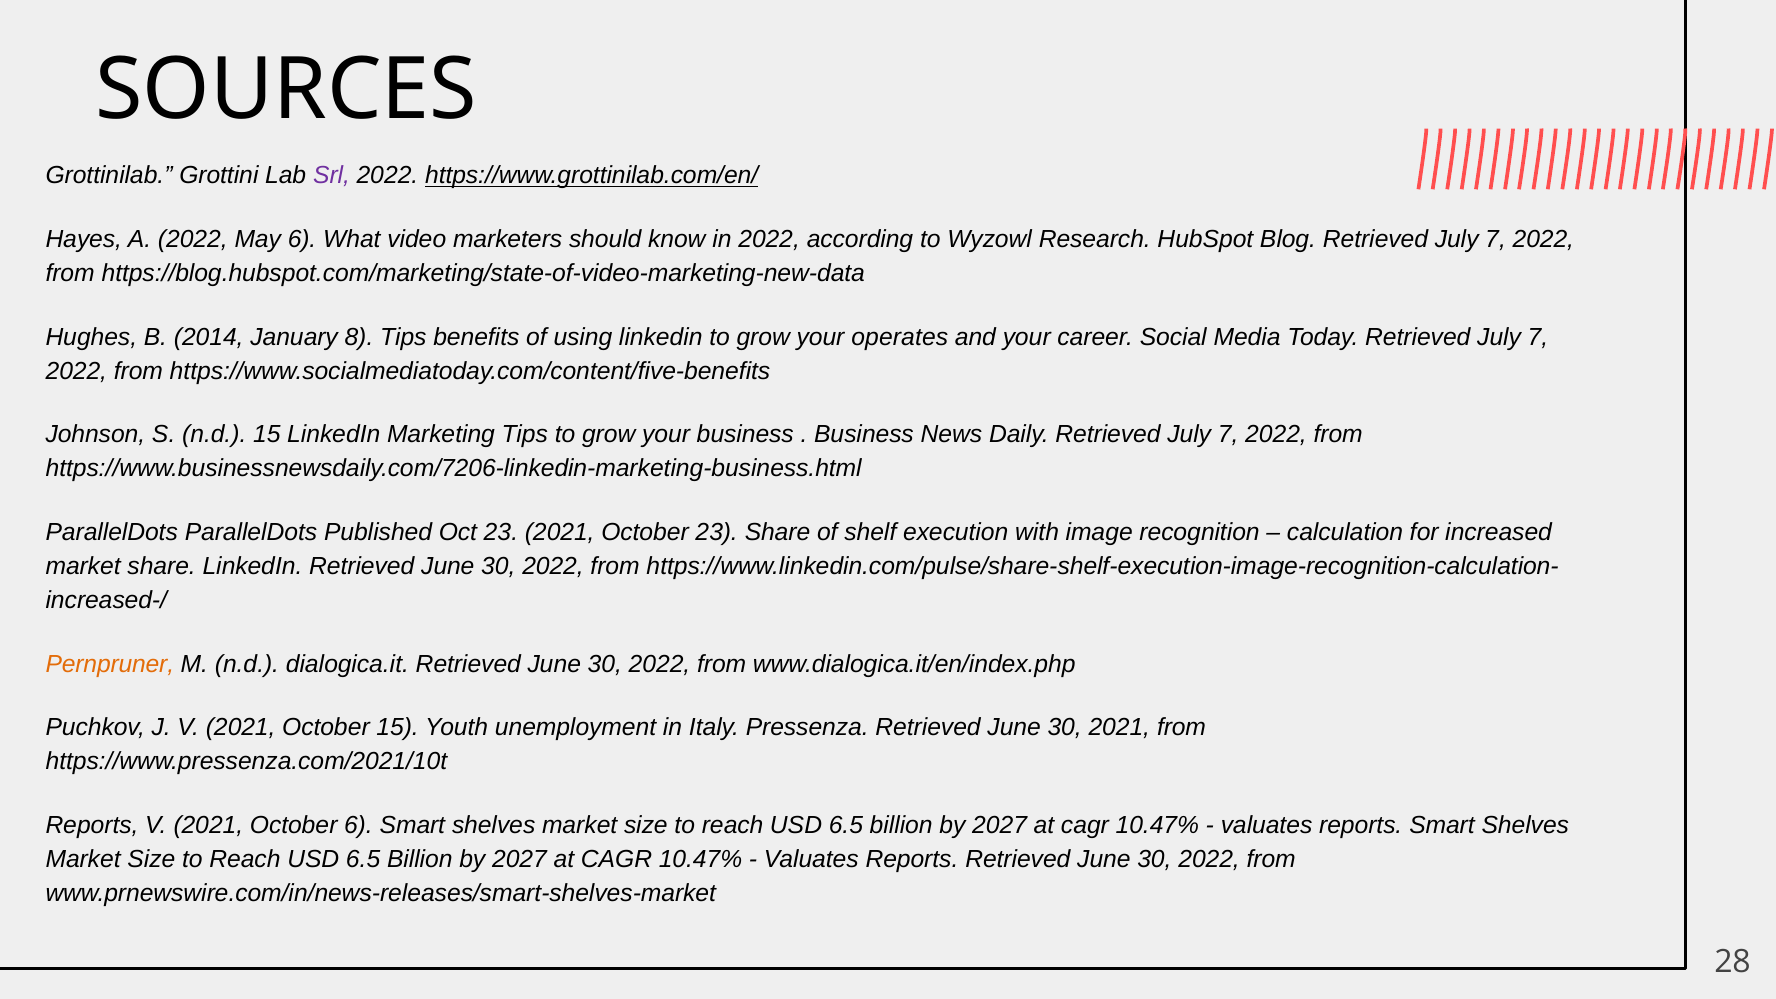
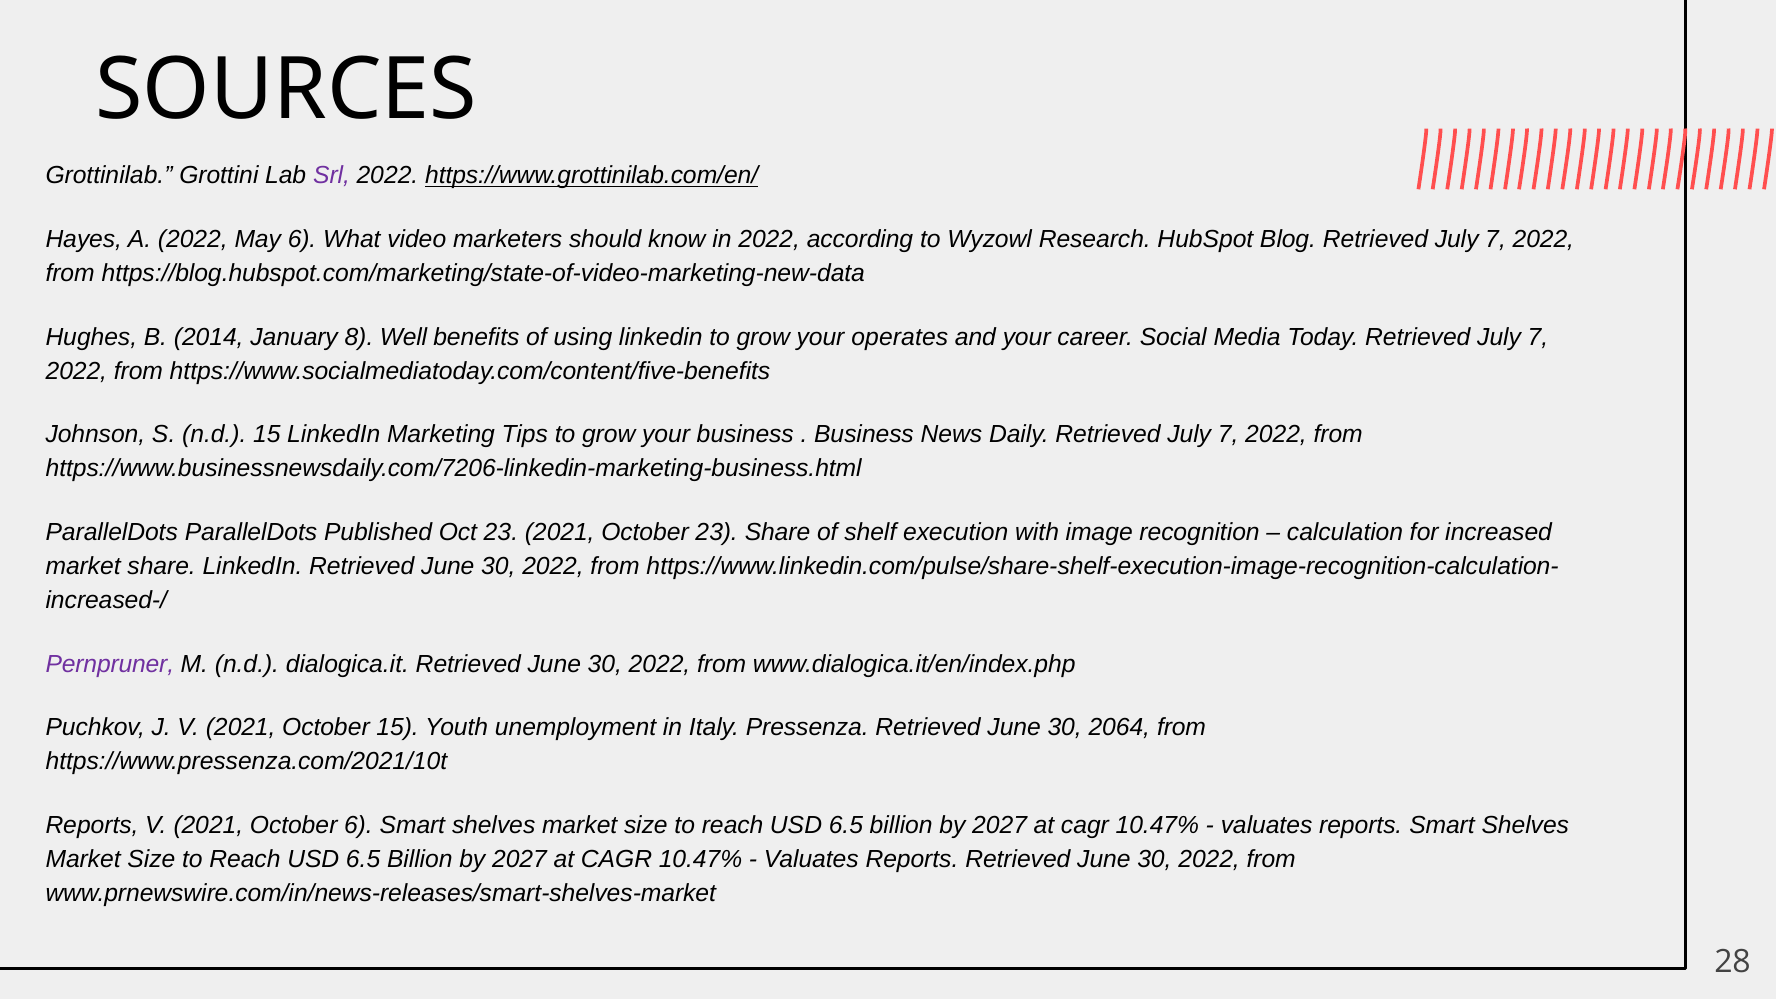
8 Tips: Tips -> Well (403, 337)
Pernpruner colour: orange -> purple (110, 664)
30 2021: 2021 -> 2064 (1119, 728)
